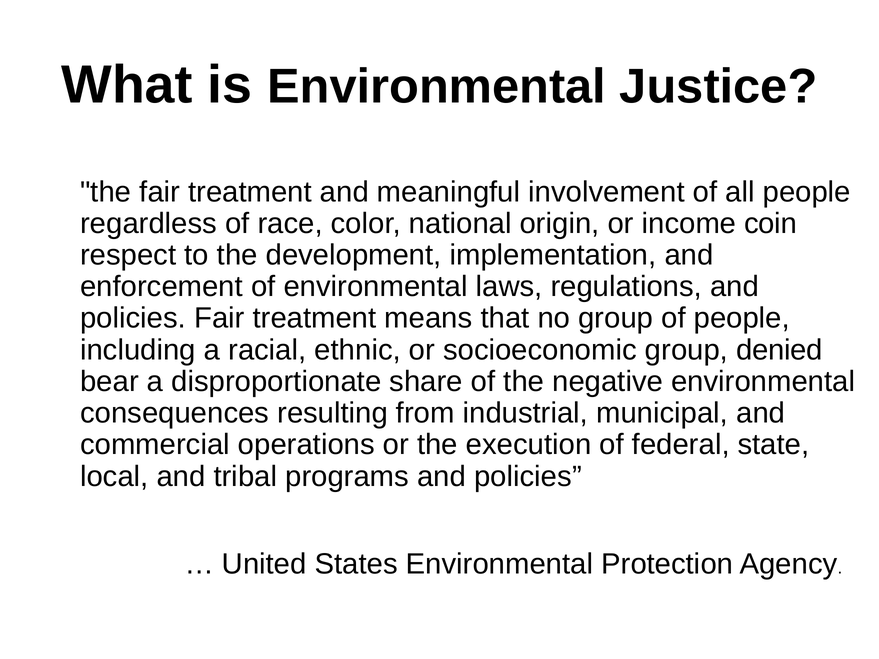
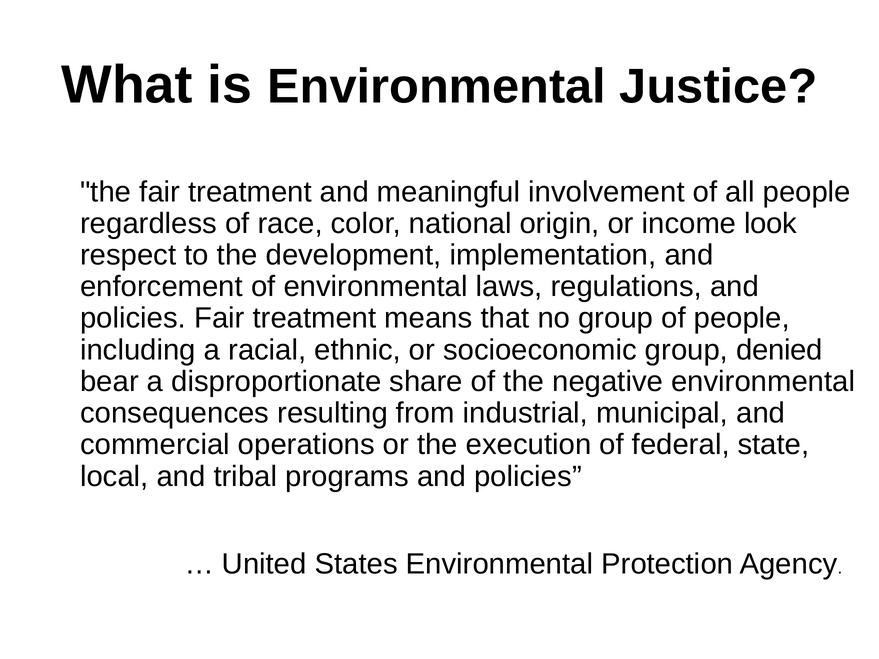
coin: coin -> look (771, 224)
